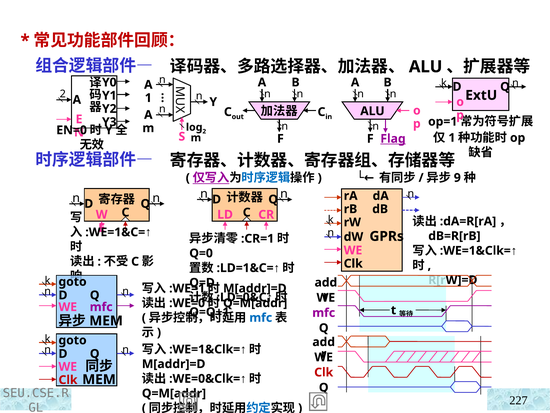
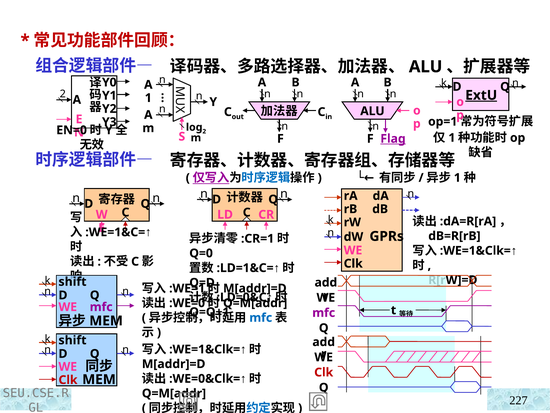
ExtU underline: none -> present (481, 95)
9: 9 -> 1 (457, 178)
goto: goto -> shift (73, 281)
goto: goto -> shift (73, 340)
